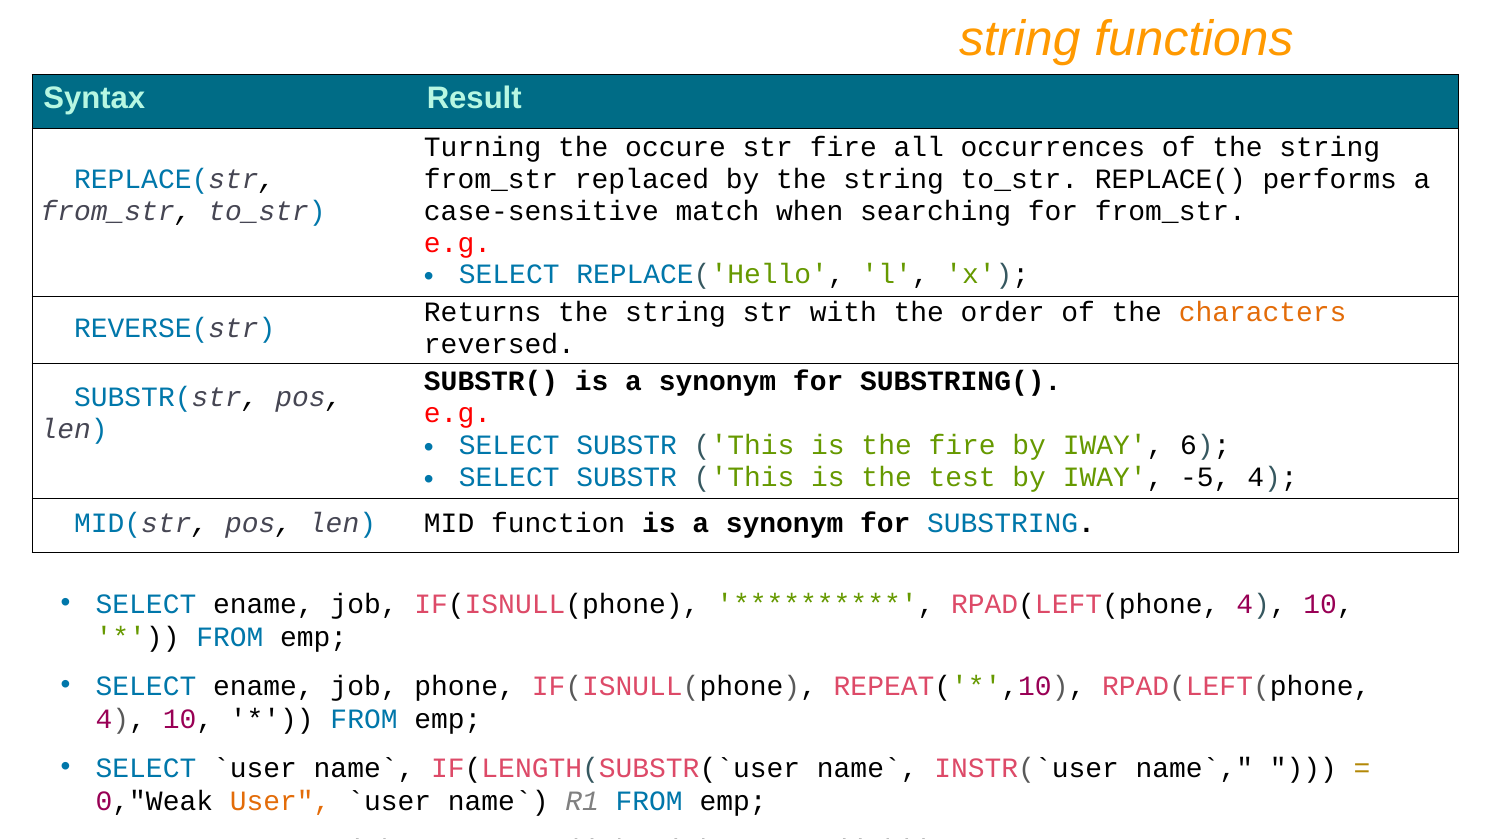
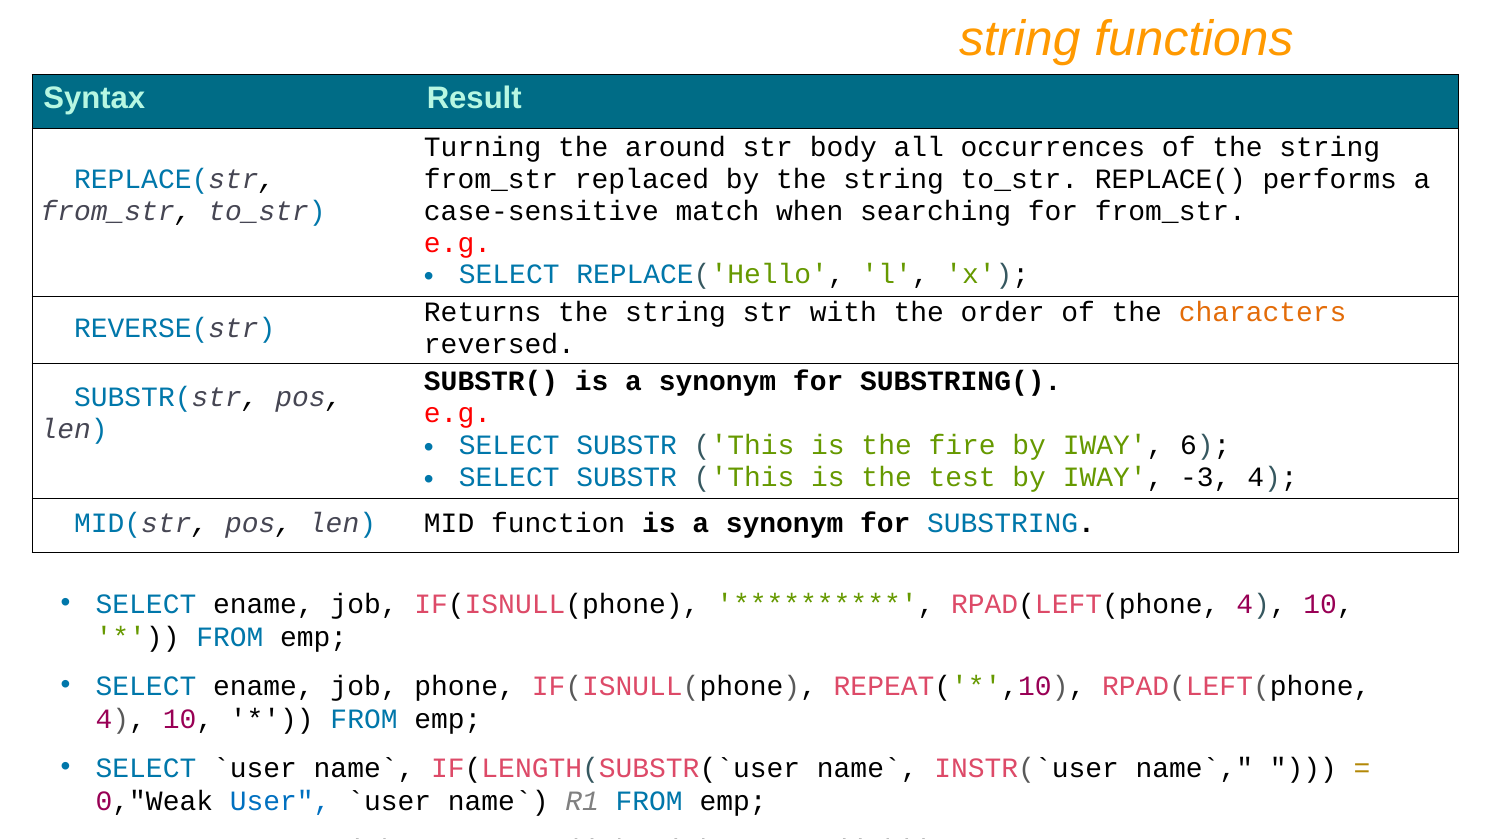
occure: occure -> around (676, 148)
str fire: fire -> body (843, 148)
-5: -5 -> -3 (1205, 477)
User colour: orange -> blue (280, 801)
